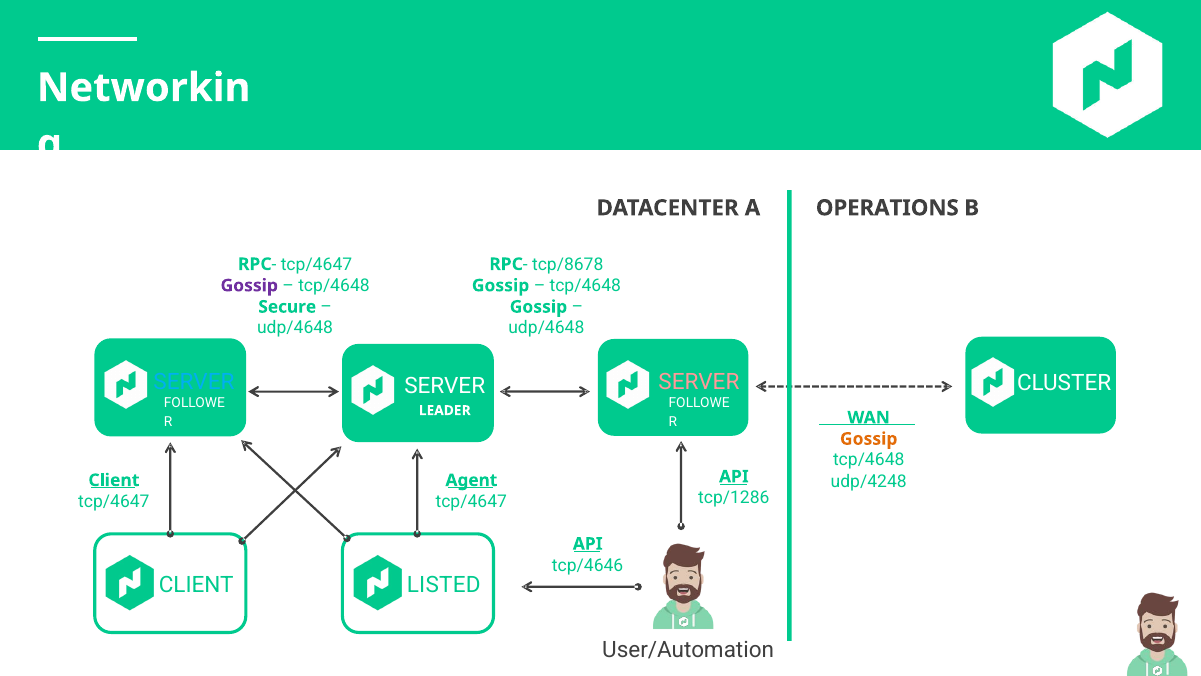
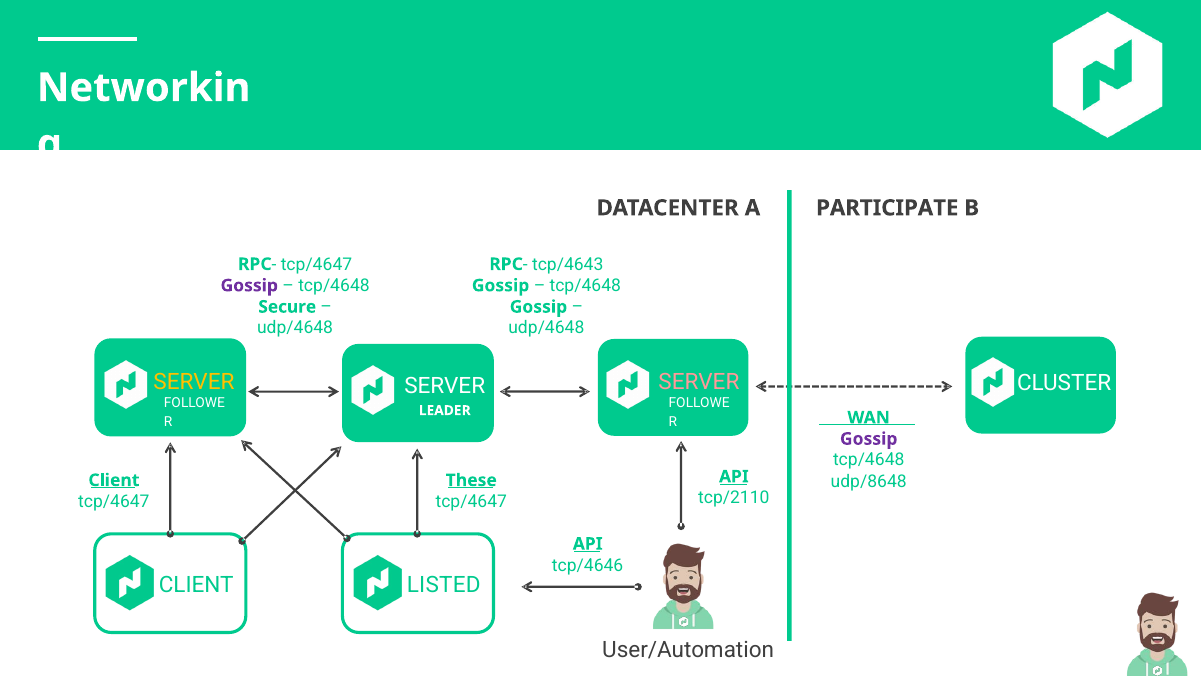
OPERATIONS: OPERATIONS -> PARTICIPATE (887, 208)
tcp/8678: tcp/8678 -> tcp/4643 (568, 264)
SERVER colour: light blue -> yellow (194, 381)
Gossip colour: orange -> purple (869, 439)
udp/4248: udp/4248 -> udp/8648 (869, 481)
Agent: Agent -> These (471, 480)
tcp/1286: tcp/1286 -> tcp/2110 (734, 498)
